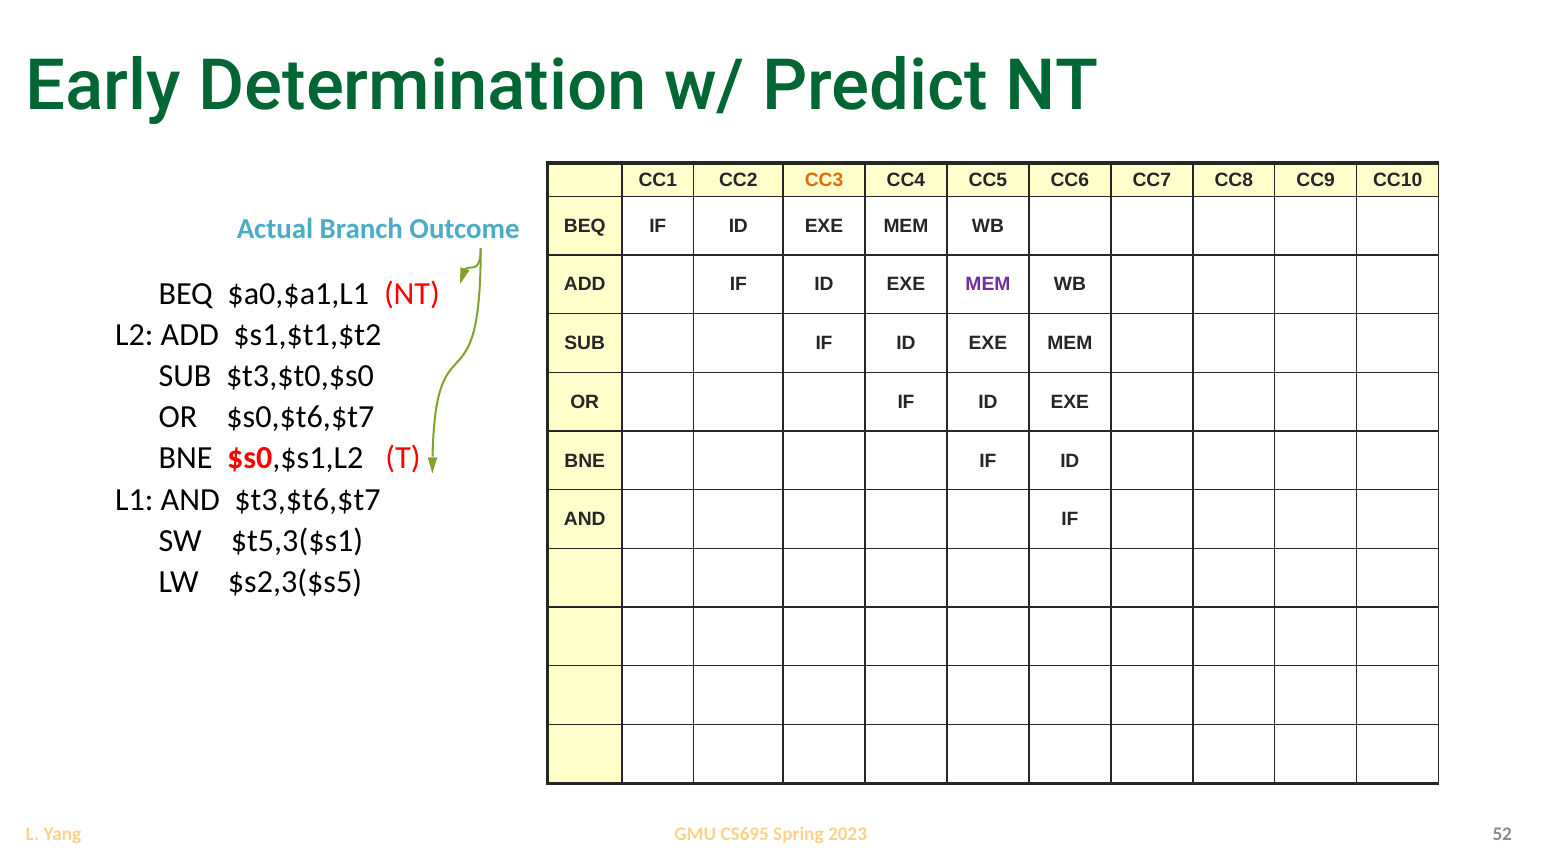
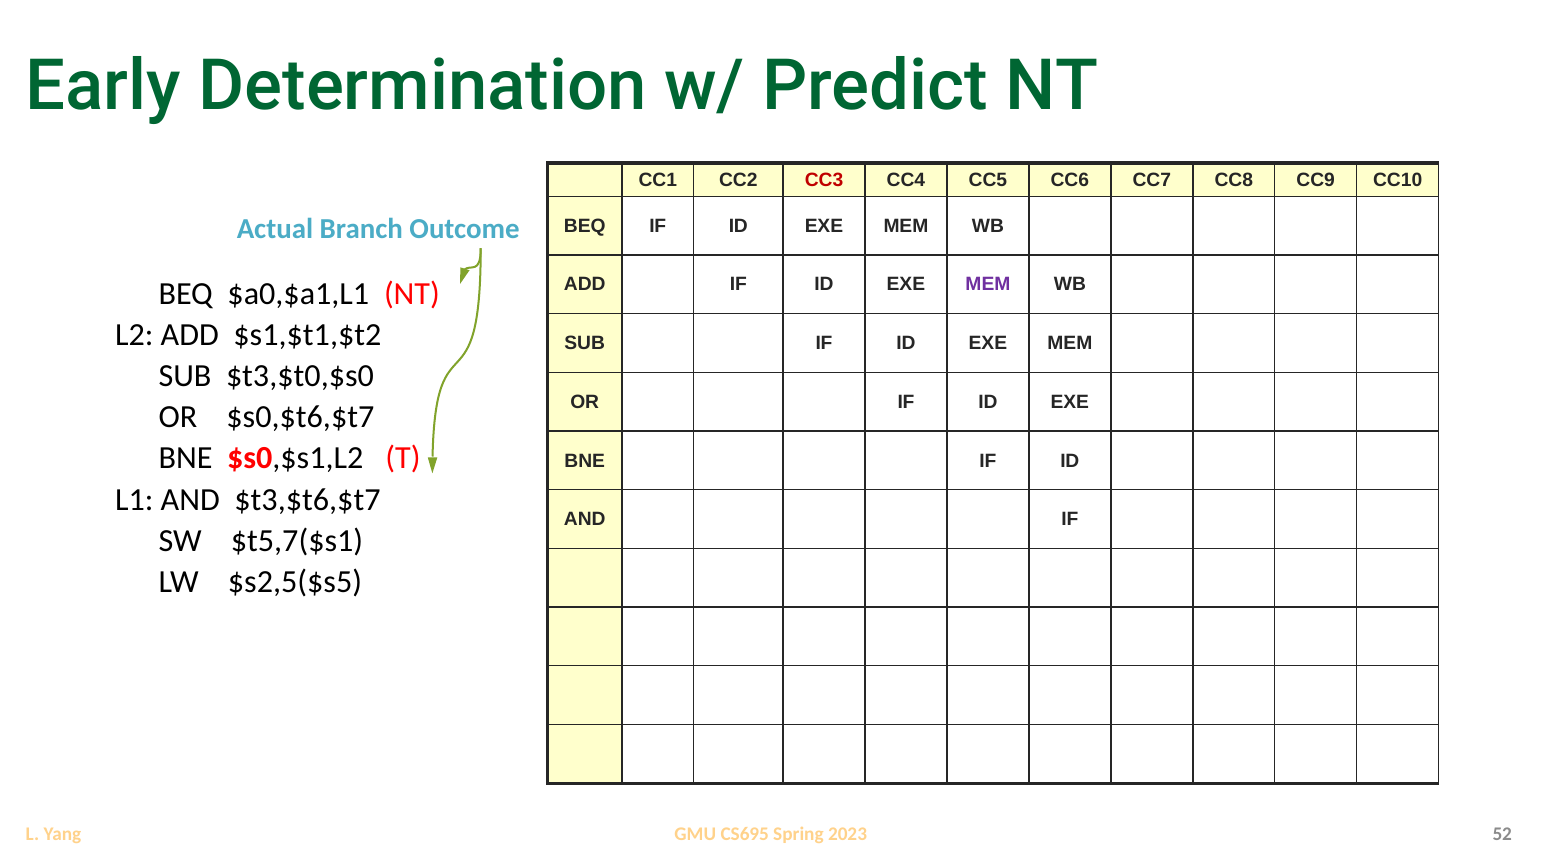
CC3 colour: orange -> red (824, 180)
$t5,3($s1: $t5,3($s1 -> $t5,7($s1 (297, 540)
$s2,3($s5: $s2,3($s5 -> $s2,5($s5 (295, 581)
